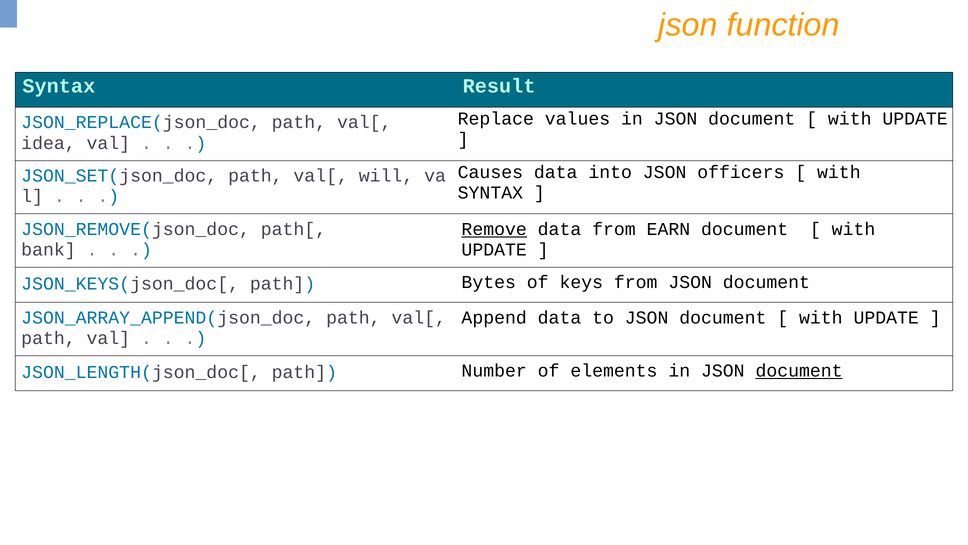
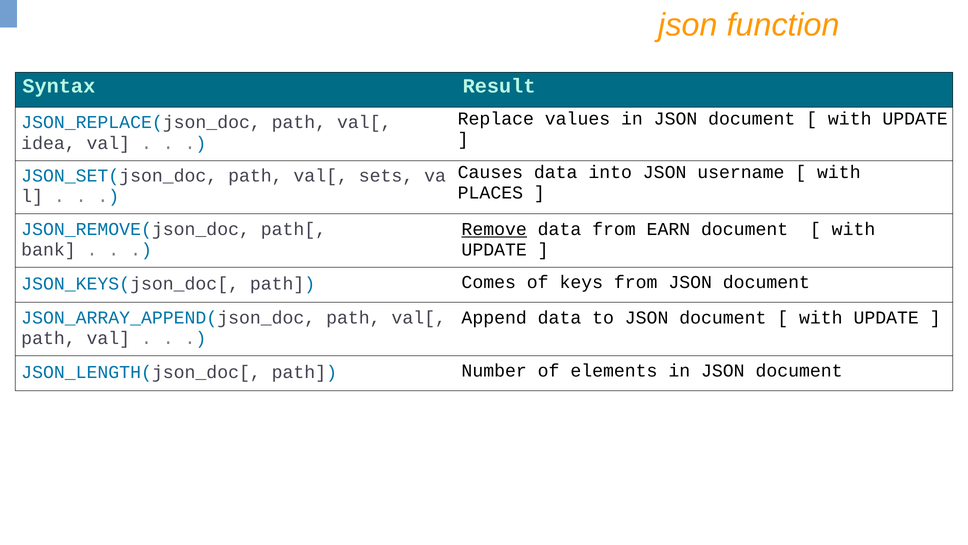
officers: officers -> username (741, 172)
will: will -> sets (386, 176)
SYNTAX: SYNTAX -> PLACES (490, 192)
Bytes: Bytes -> Comes (489, 282)
document underline: present -> none (799, 370)
